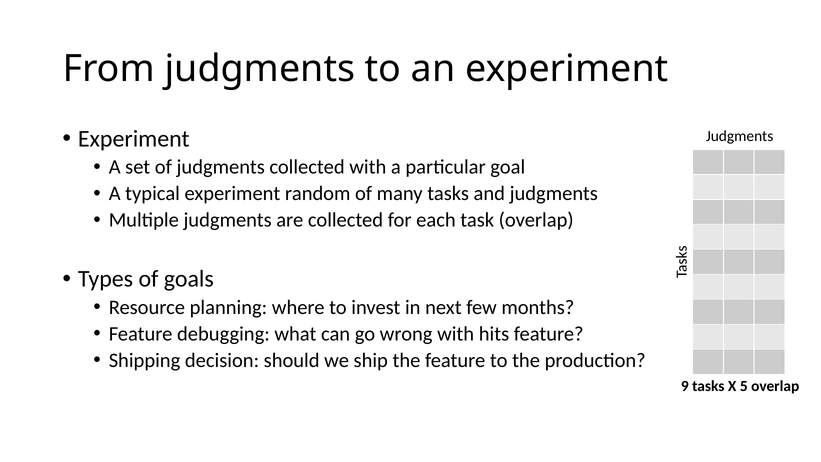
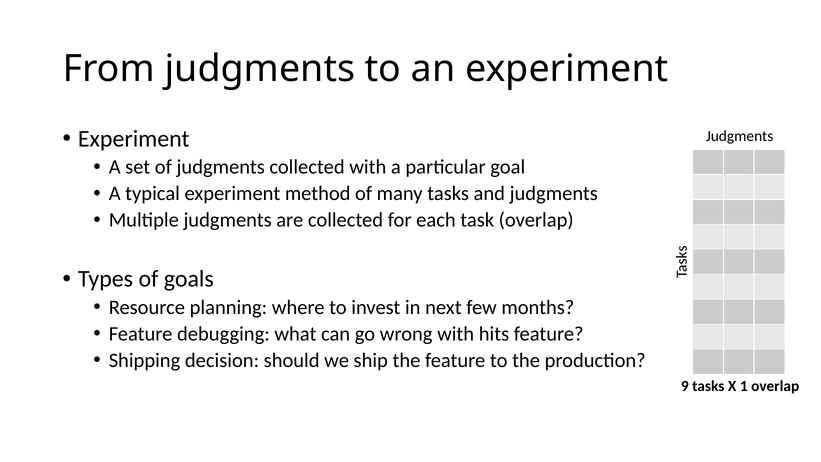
random: random -> method (318, 194)
5: 5 -> 1 (744, 386)
